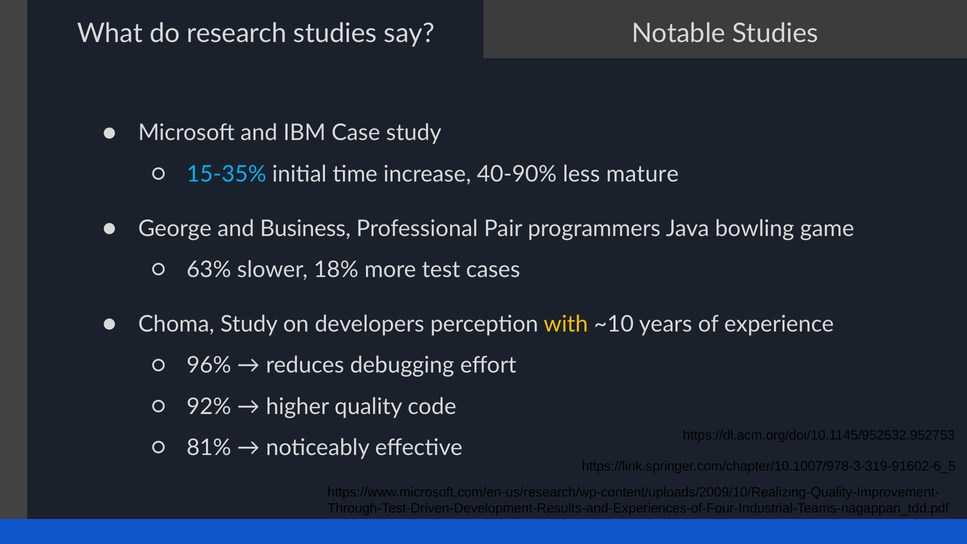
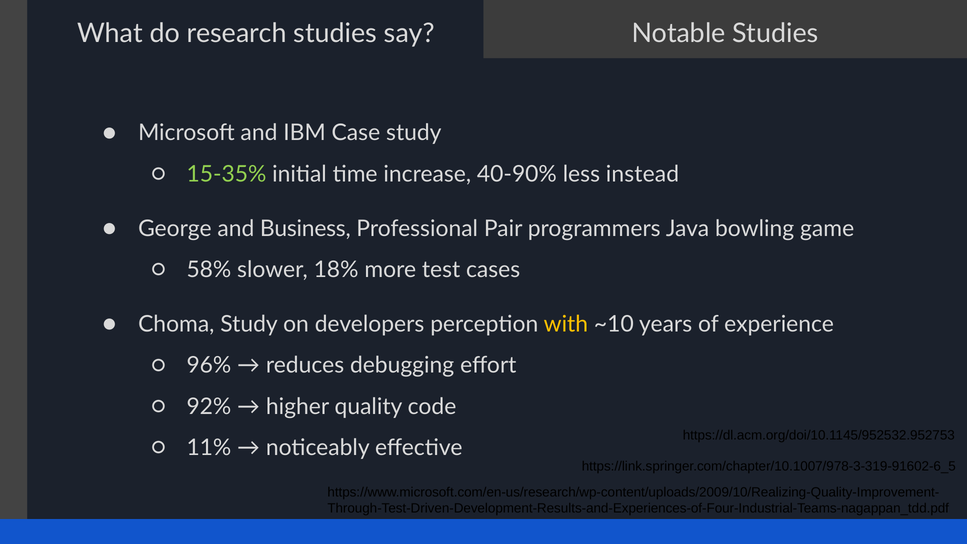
15-35% colour: light blue -> light green (226, 174)
mature: mature -> instead (642, 174)
63%: 63% -> 58% (209, 270)
81%: 81% -> 11% (209, 448)
